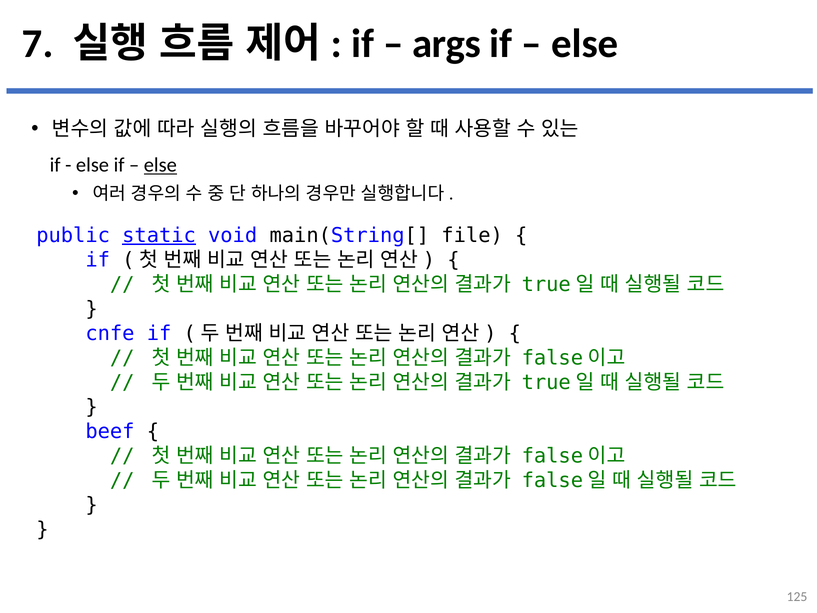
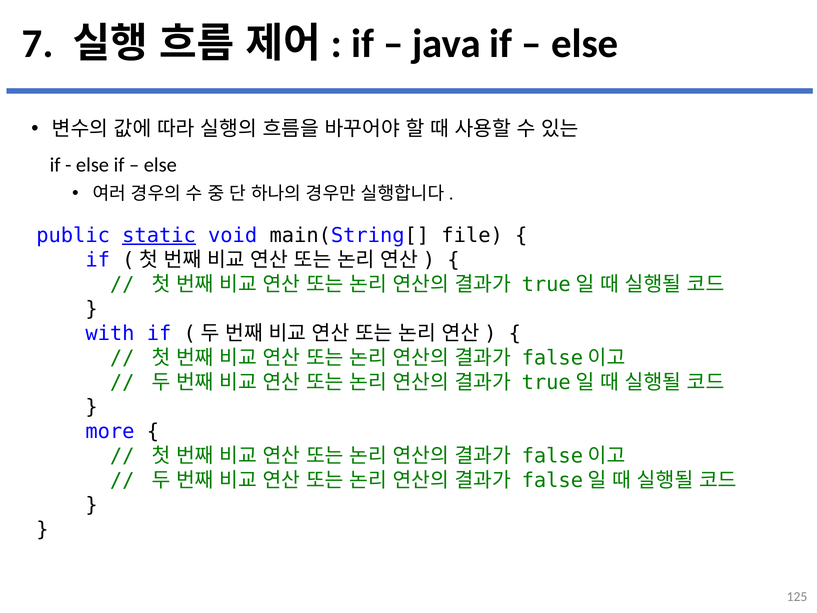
args: args -> java (447, 44)
else underline: present -> none (160, 165)
cnfe: cnfe -> with (110, 333)
beef: beef -> more (110, 431)
